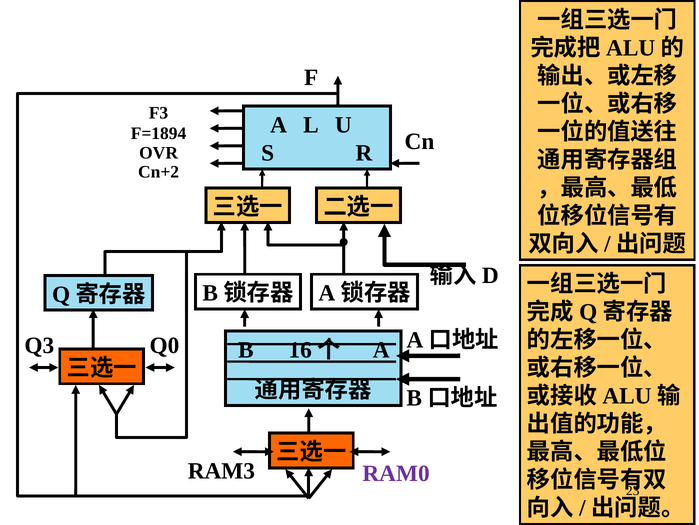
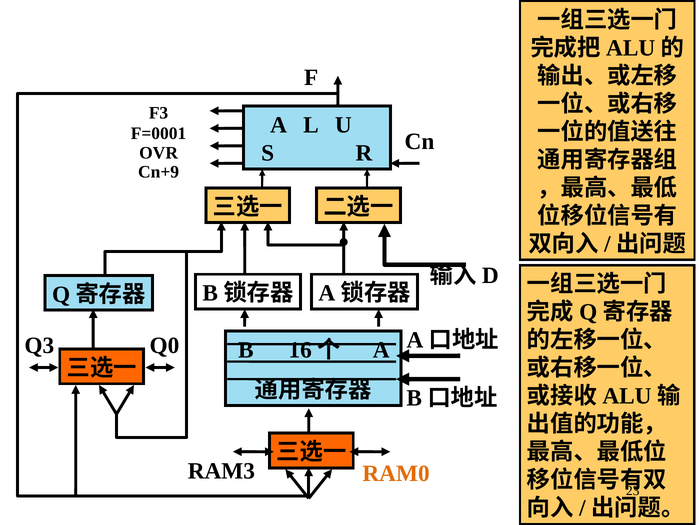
F=1894: F=1894 -> F=0001 (159, 133)
Cn+2: Cn+2 -> Cn+9 (159, 172)
RAM0 colour: purple -> orange (396, 473)
